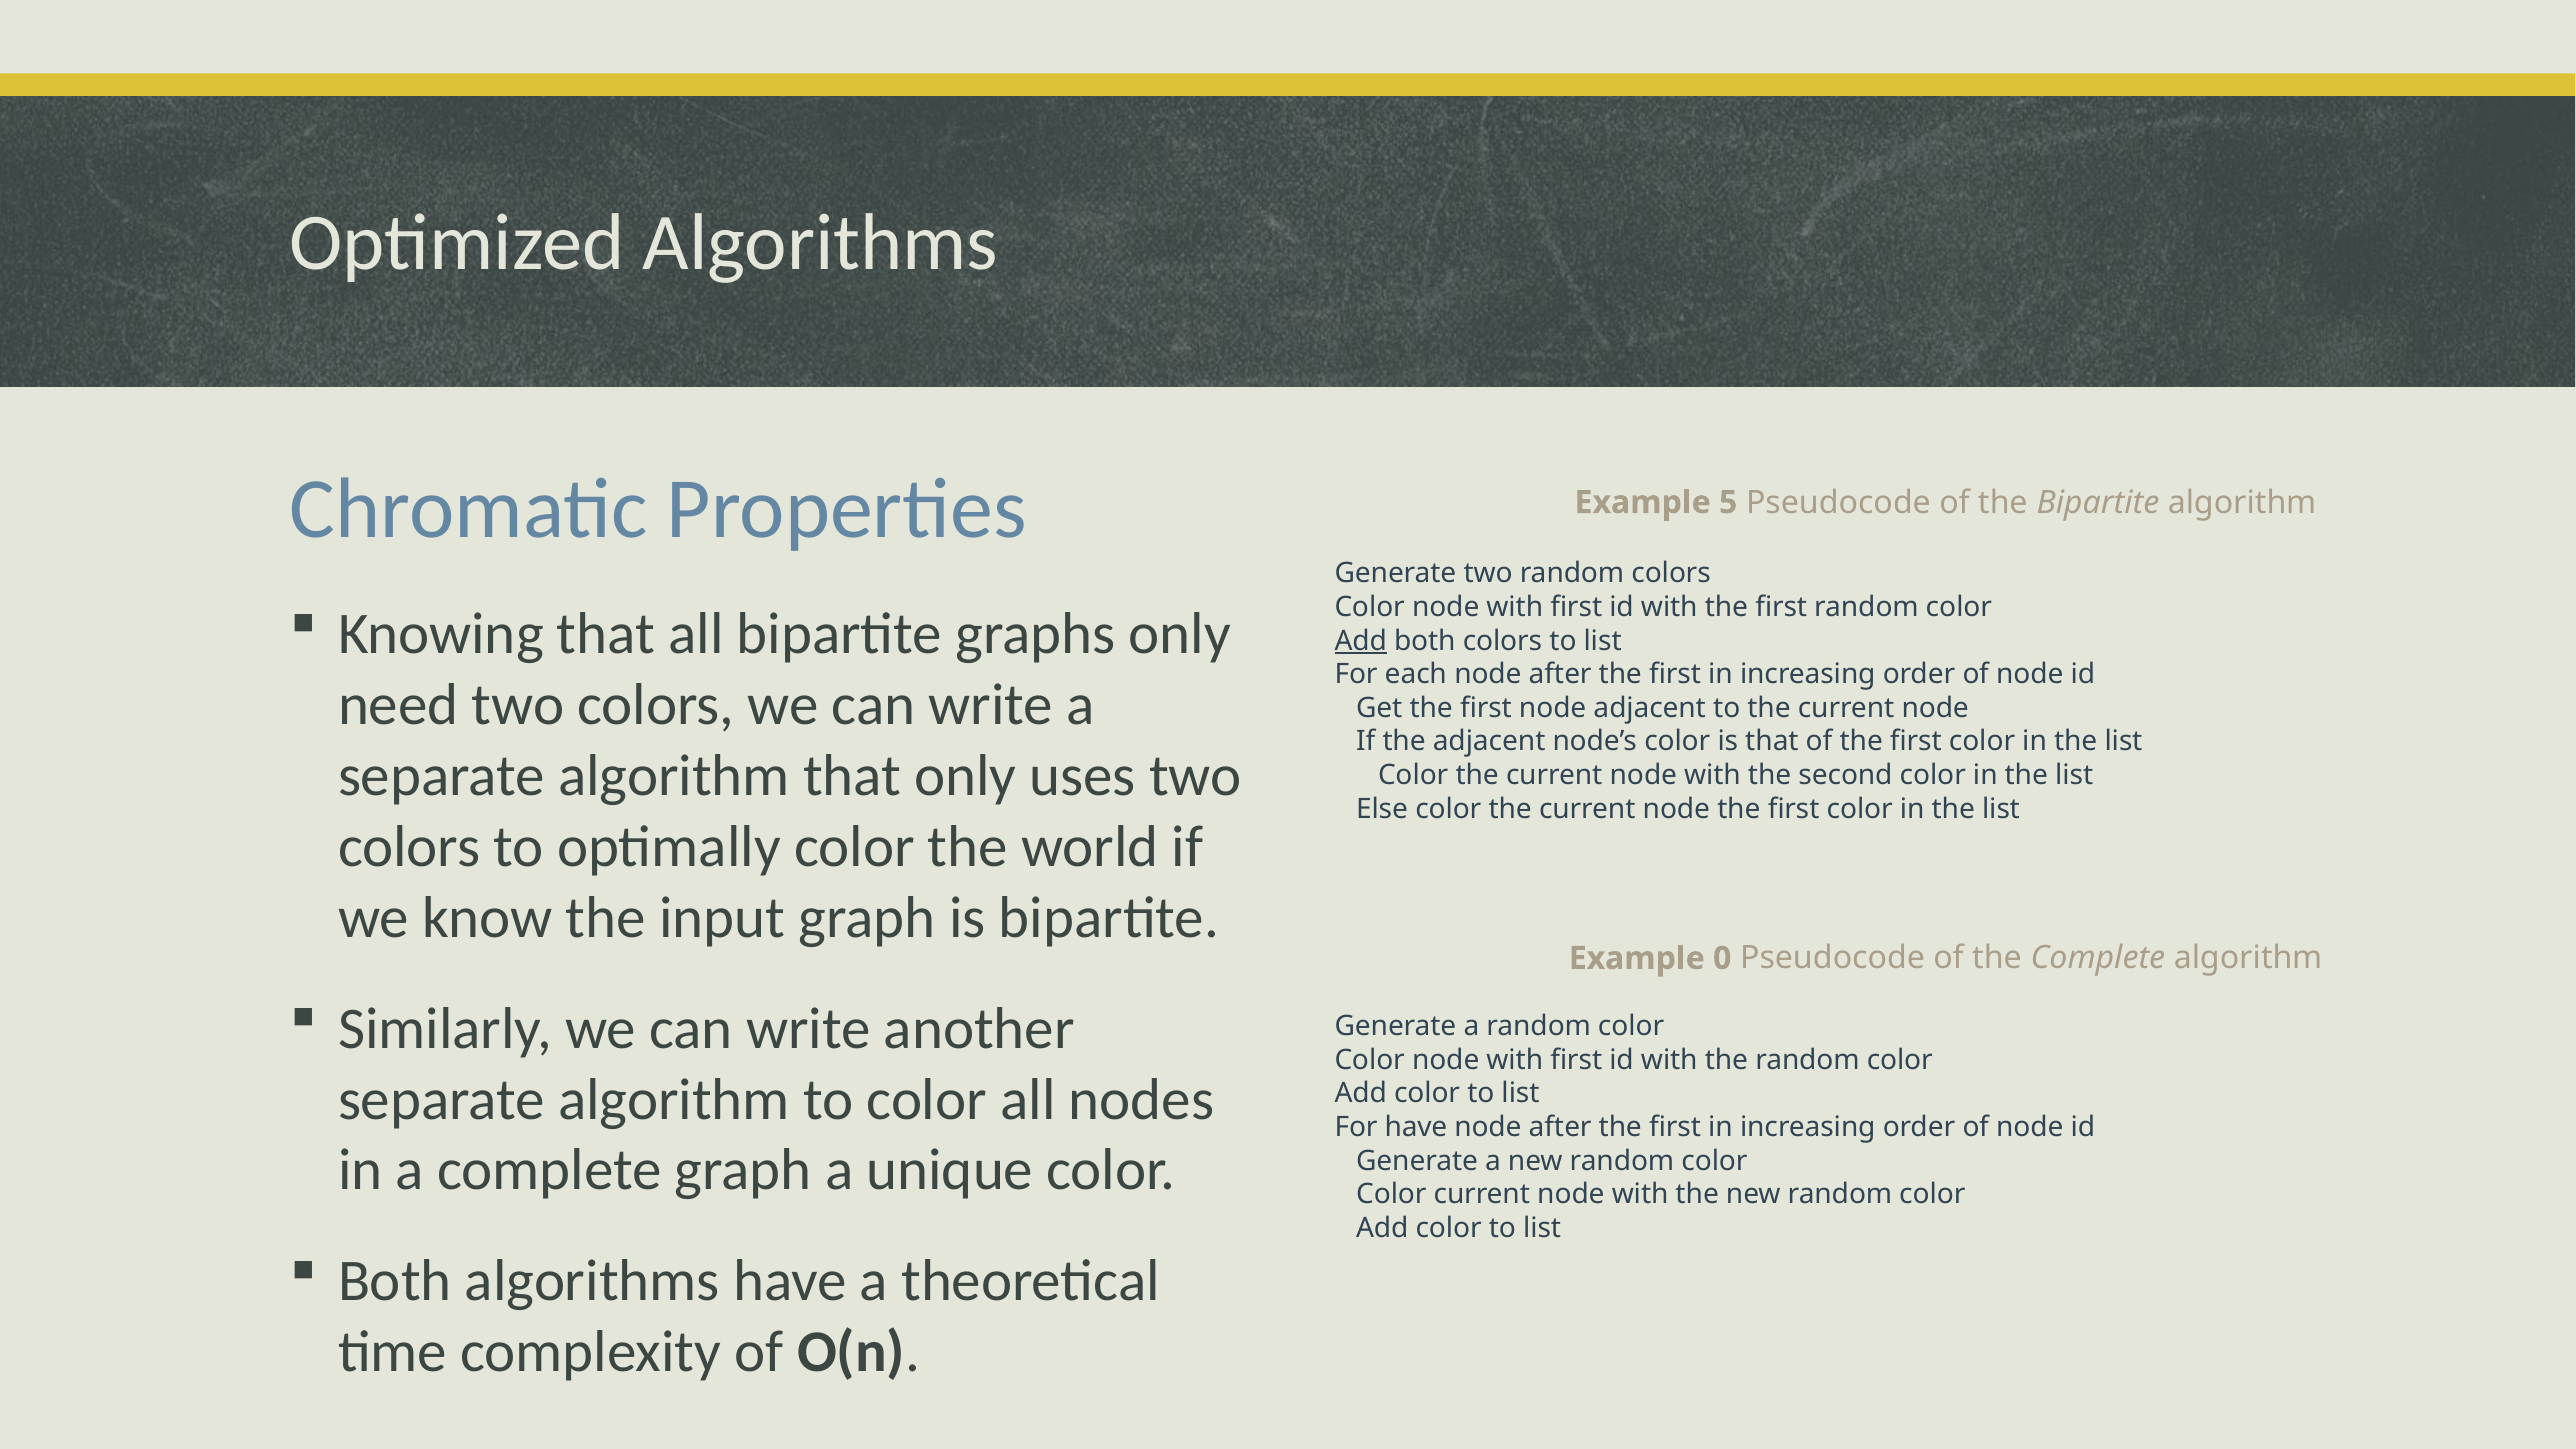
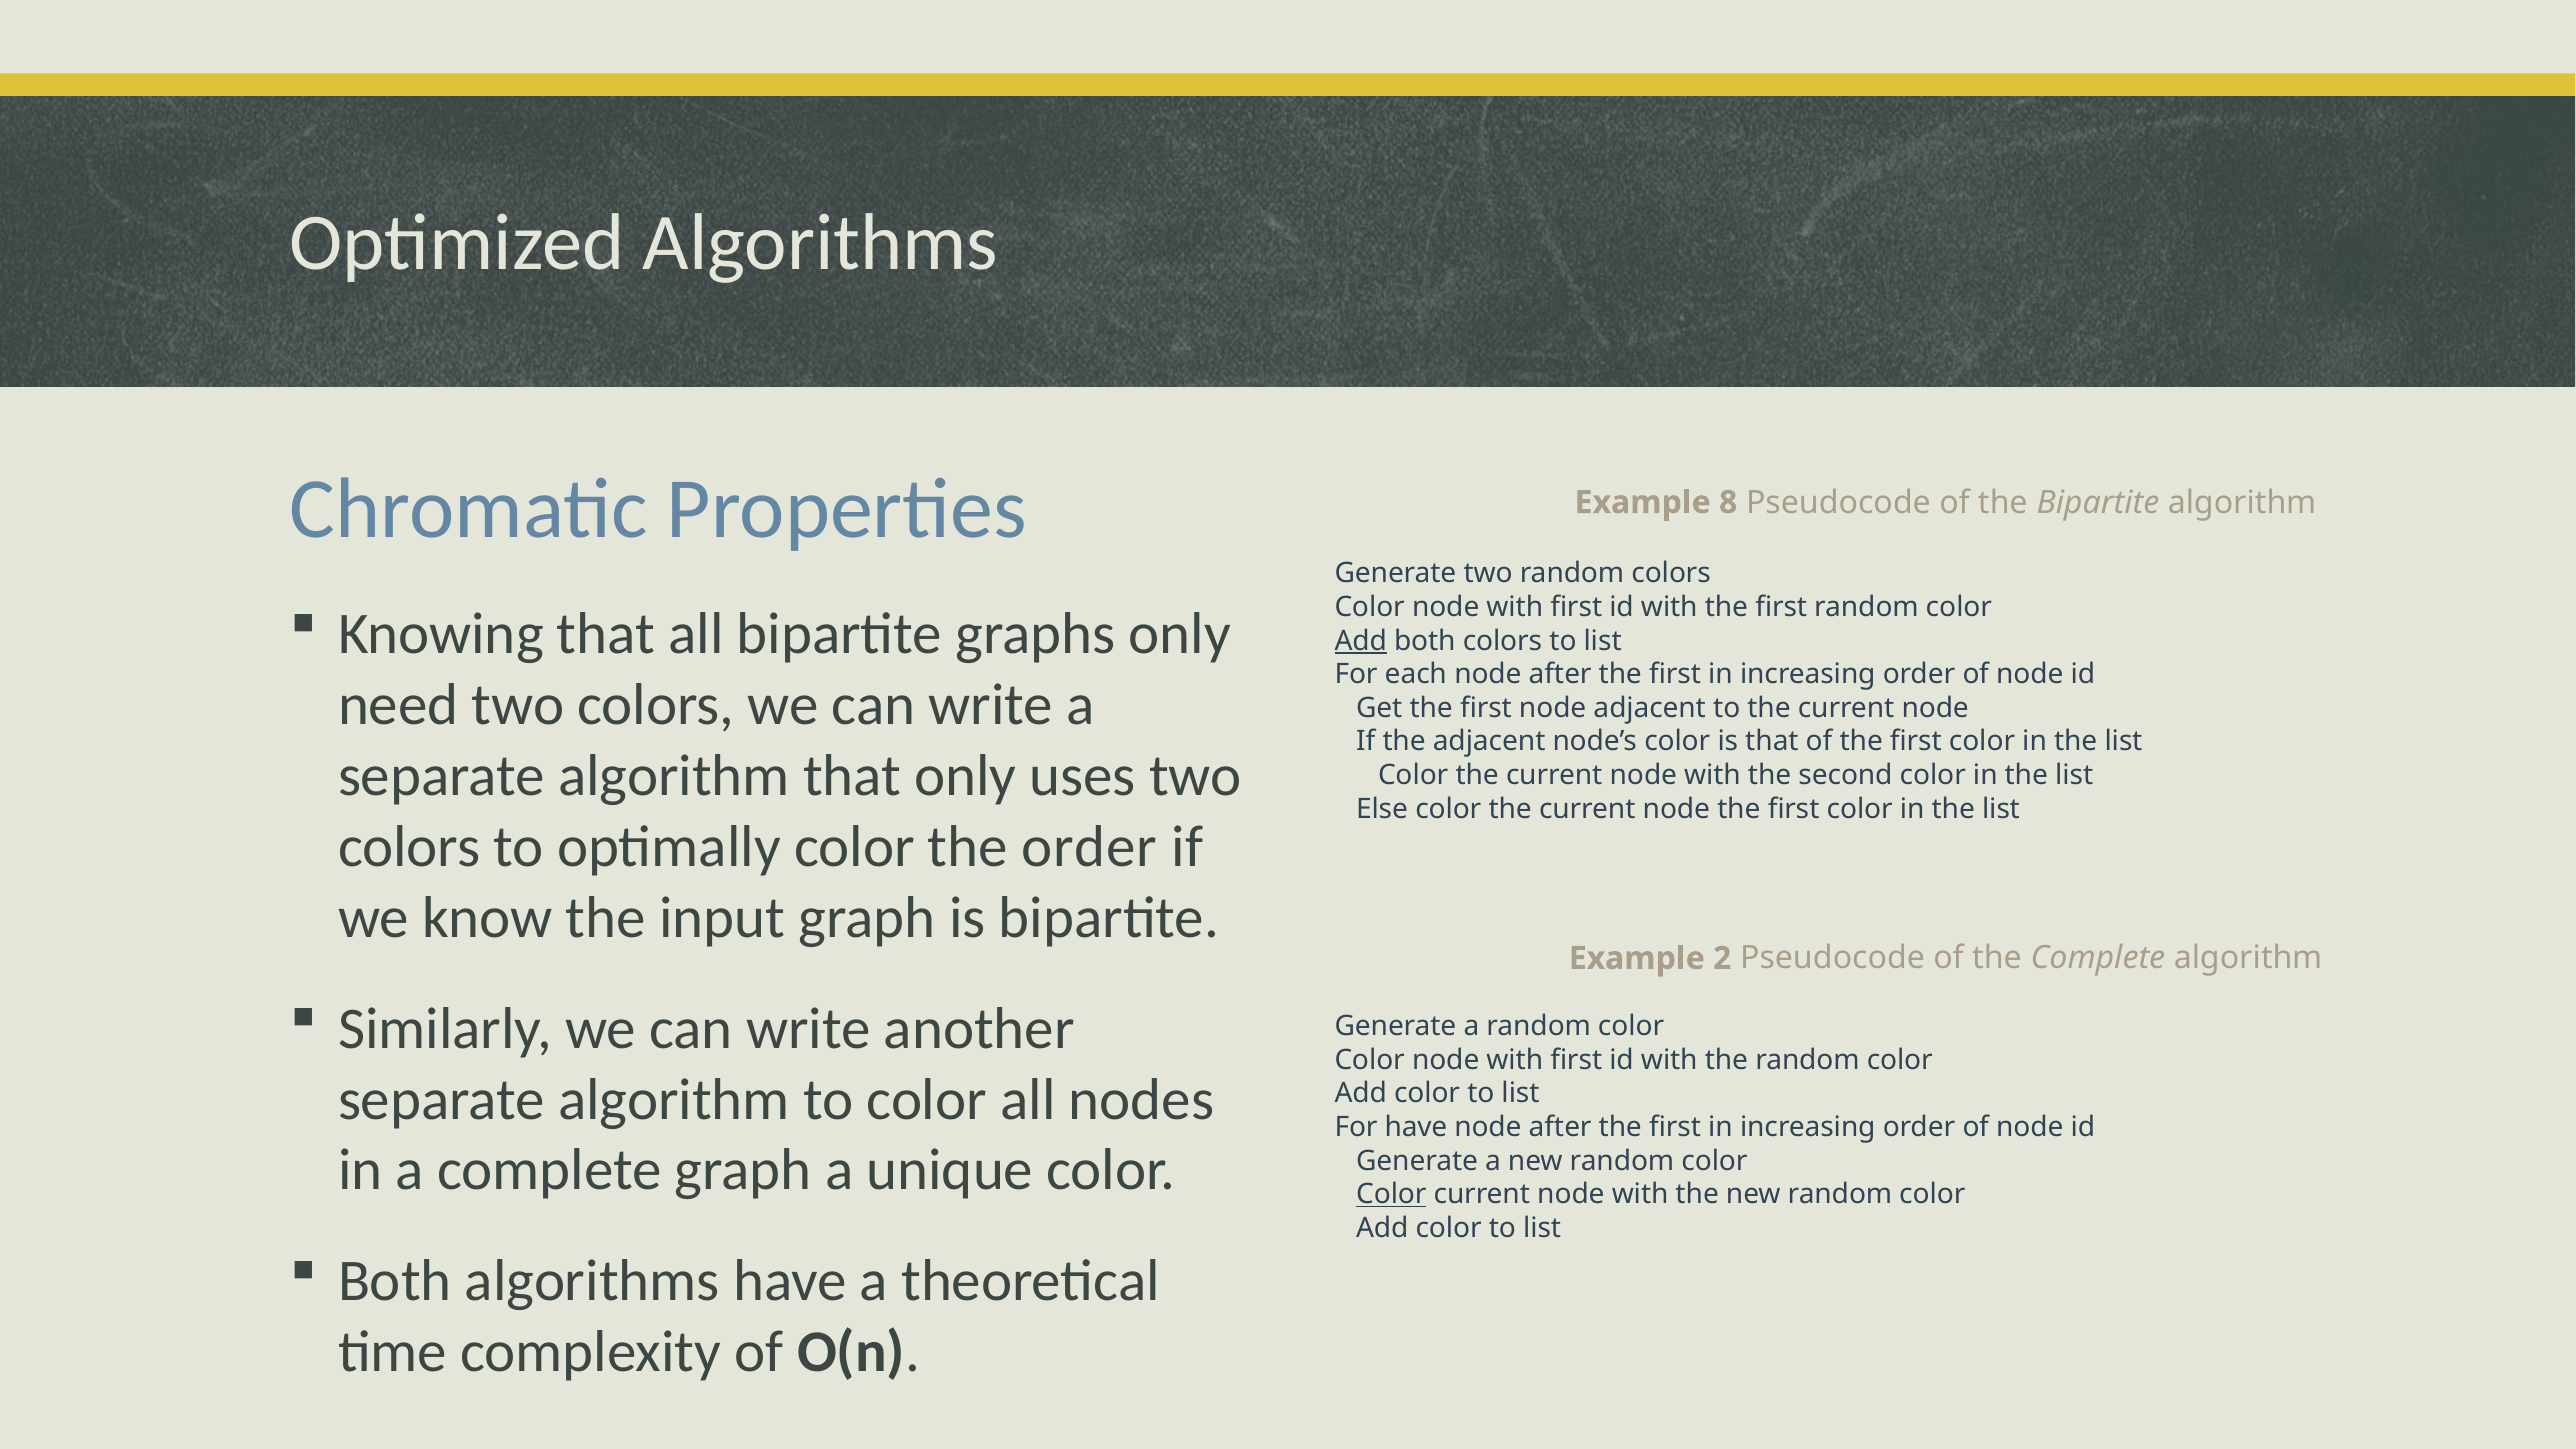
5: 5 -> 8 (1728, 502)
the world: world -> order (1089, 847)
0: 0 -> 2 (1722, 958)
Color underline: none -> present (1391, 1194)
